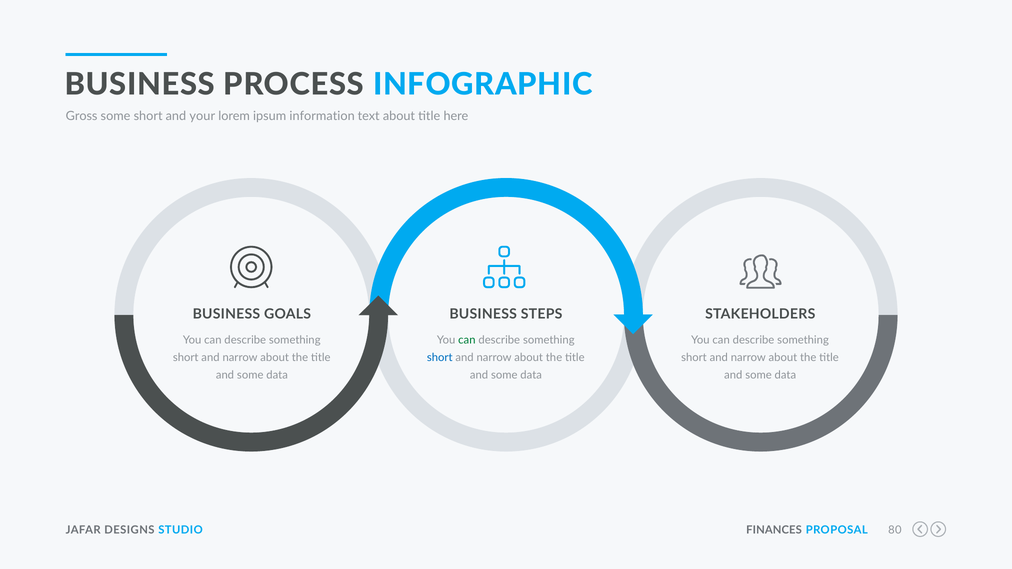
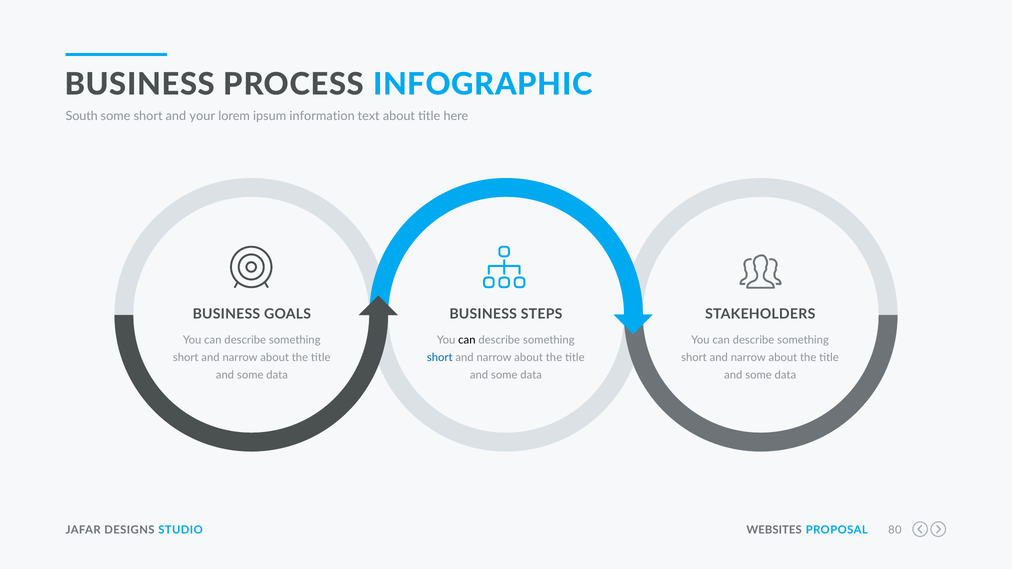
Gross: Gross -> South (82, 116)
can colour: green -> black (467, 340)
FINANCES: FINANCES -> WEBSITES (774, 530)
